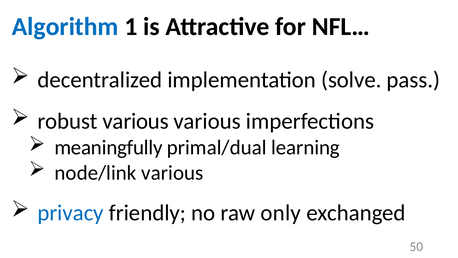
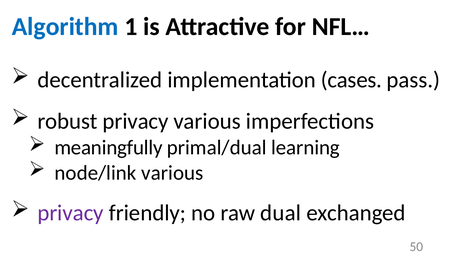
solve: solve -> cases (351, 80)
robust various: various -> privacy (136, 121)
privacy colour: blue -> purple (71, 213)
only: only -> dual (281, 213)
